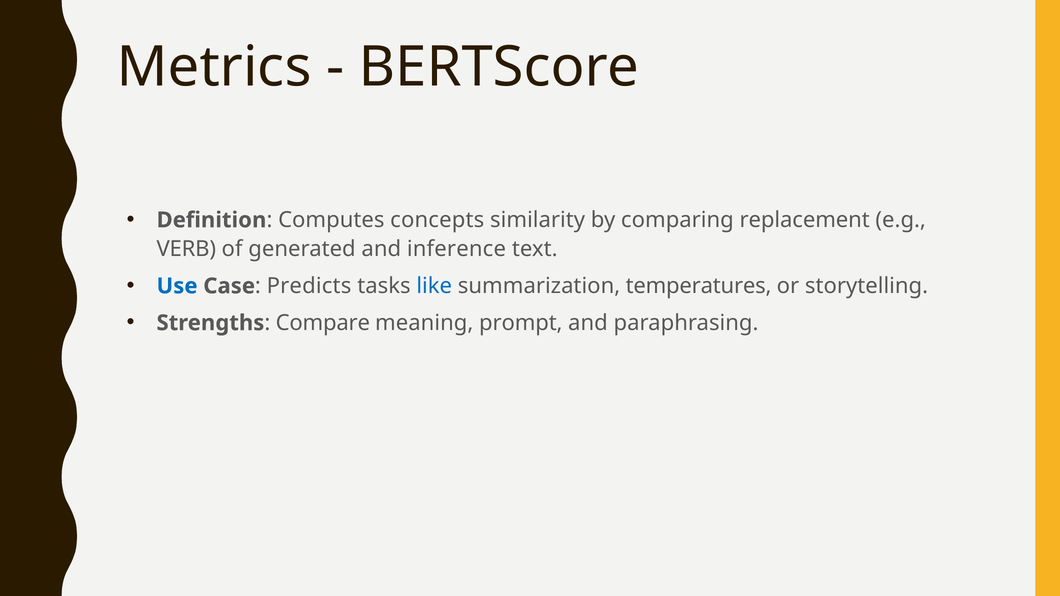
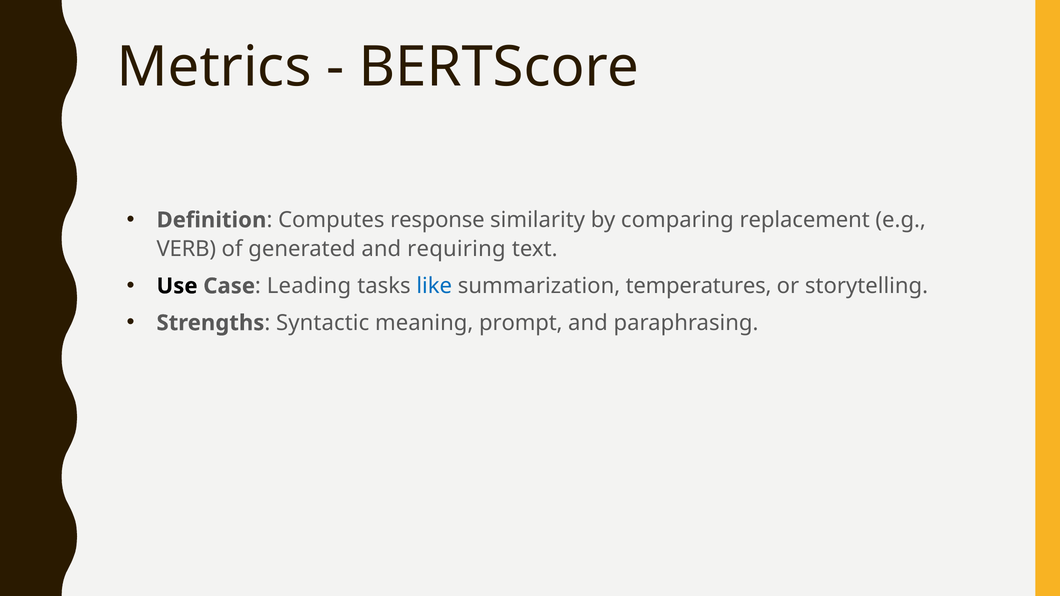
concepts: concepts -> response (437, 220)
inference: inference -> requiring (456, 249)
Use colour: blue -> black (177, 286)
Predicts: Predicts -> Leading (309, 286)
Compare: Compare -> Syntactic (323, 323)
